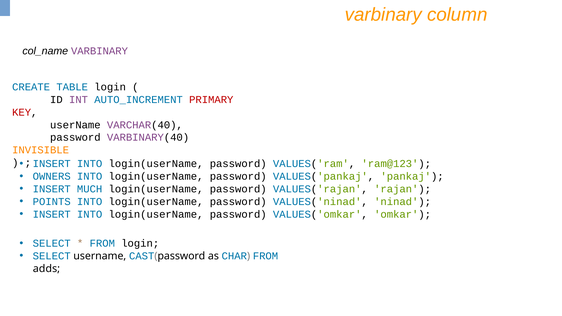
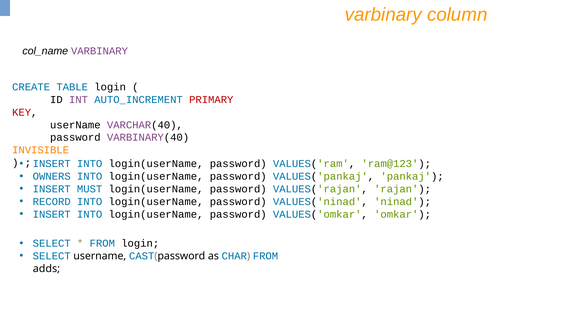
MUCH: MUCH -> MUST (90, 189)
POINTS: POINTS -> RECORD (52, 202)
